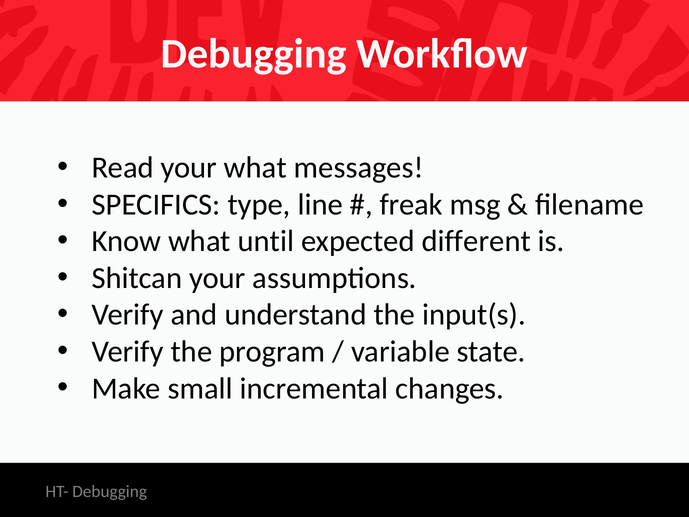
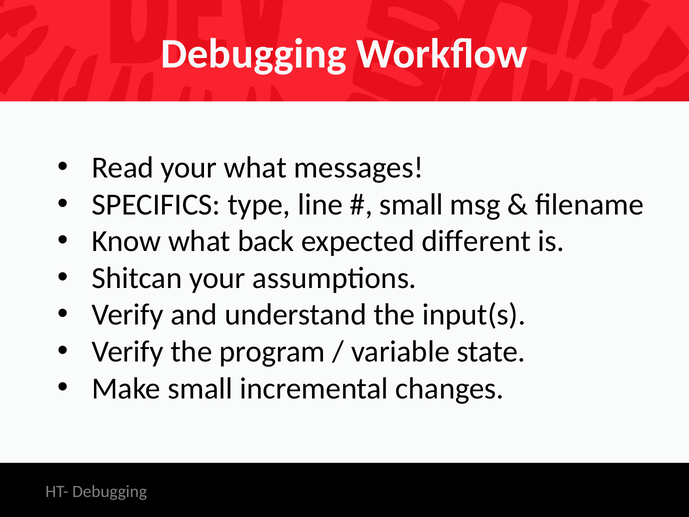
freak: freak -> small (411, 204)
until: until -> back (266, 241)
